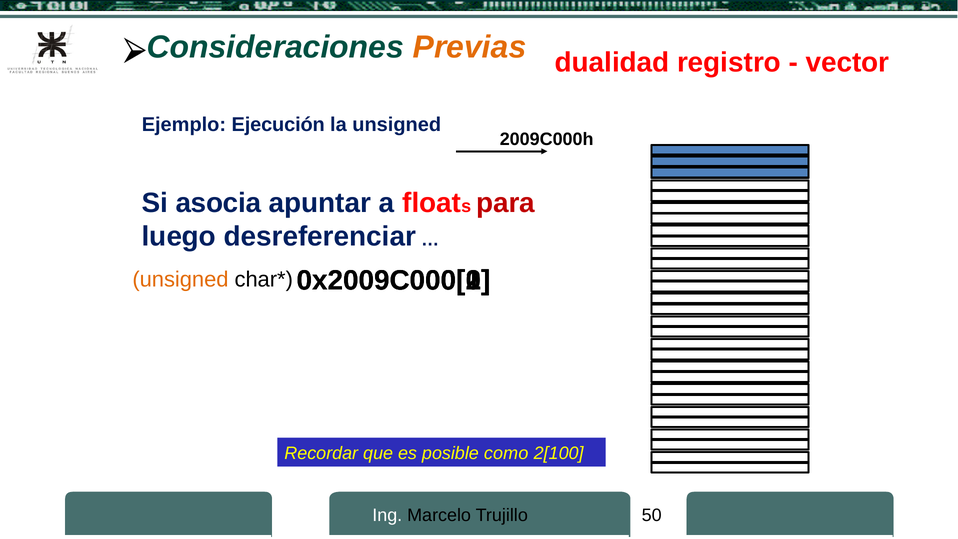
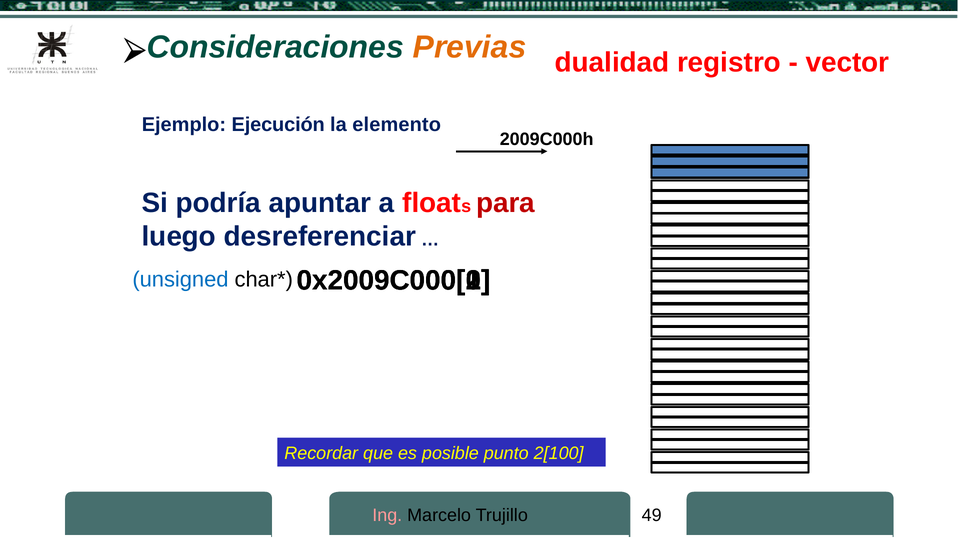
la unsigned: unsigned -> elemento (397, 125)
asocia: asocia -> podría (218, 203)
unsigned colour: orange -> blue (180, 280)
como: como -> punto (506, 453)
Ing colour: white -> pink (387, 515)
50: 50 -> 49 (652, 515)
